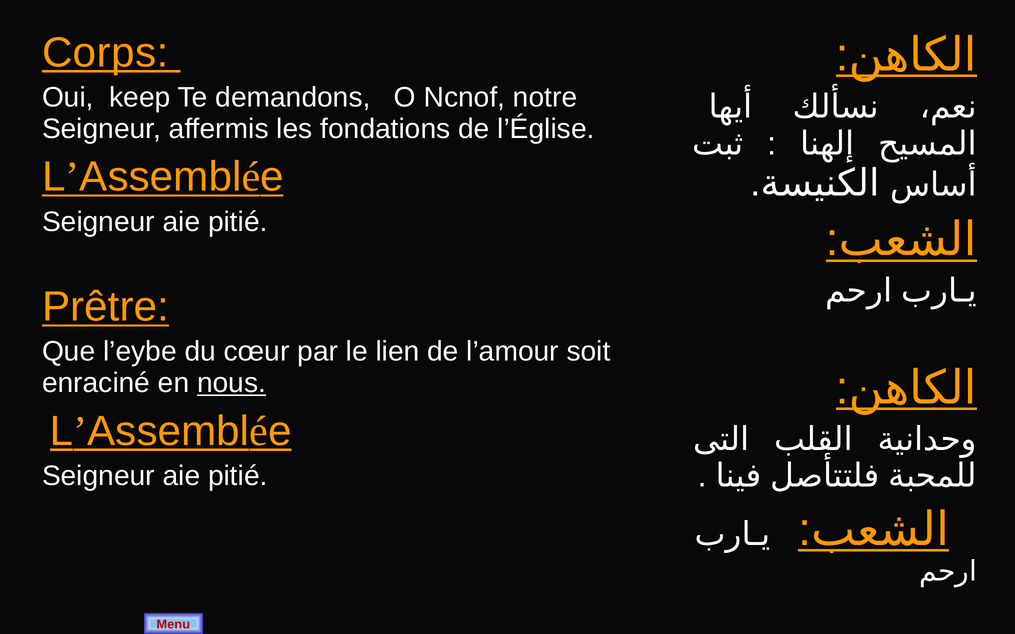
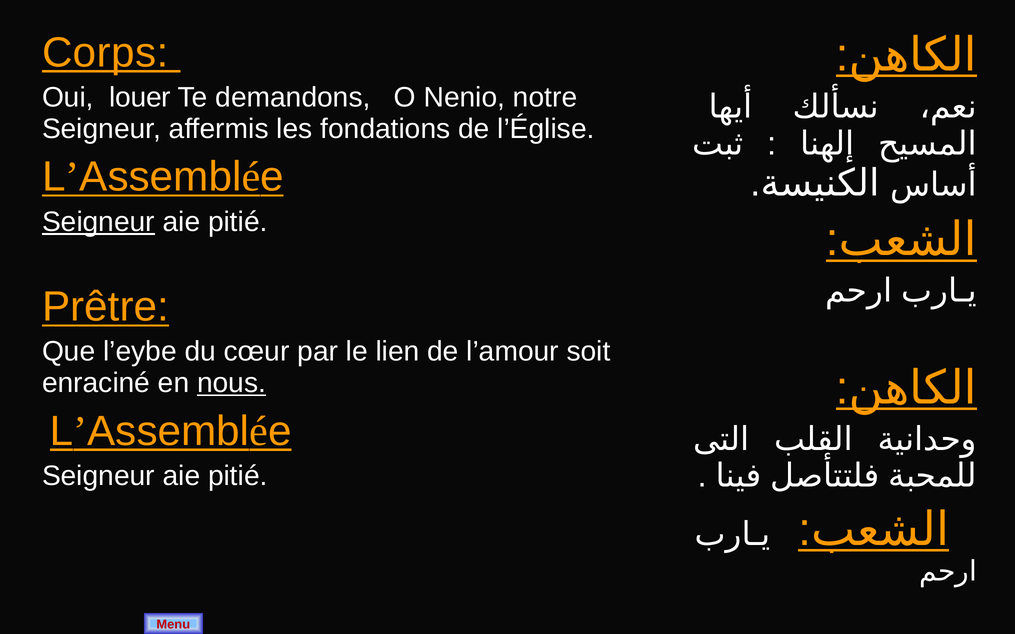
keep: keep -> louer (140, 98)
Ncnof: Ncnof -> Nenio (464, 98)
Seigneur underline: none -> present (98, 222)
